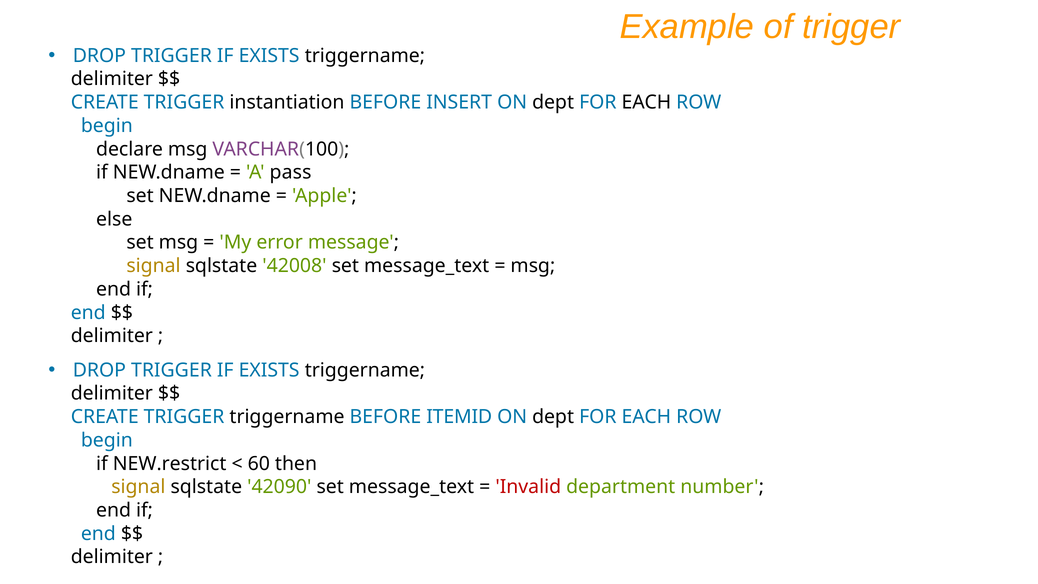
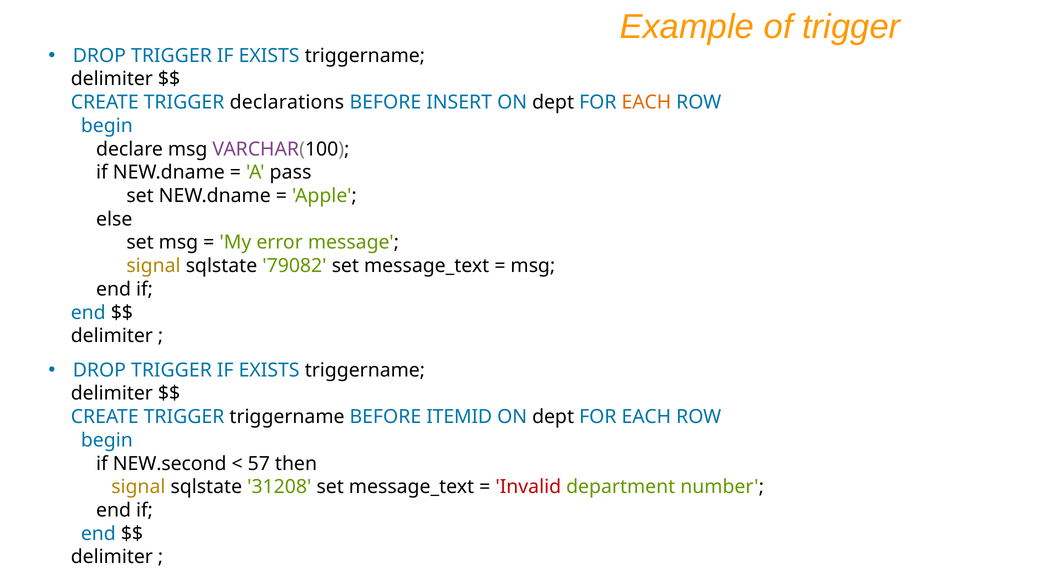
instantiation: instantiation -> declarations (287, 102)
EACH colour: black -> orange (646, 102)
42008: 42008 -> 79082 (294, 266)
NEW.restrict: NEW.restrict -> NEW.second (170, 463)
60: 60 -> 57 (259, 463)
42090: 42090 -> 31208 (279, 487)
